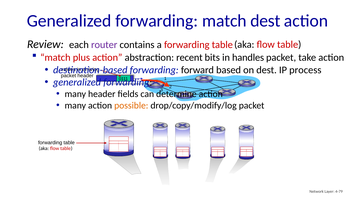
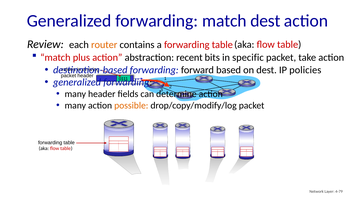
router colour: purple -> orange (104, 45)
handles: handles -> specific (248, 57)
process: process -> policies (305, 70)
